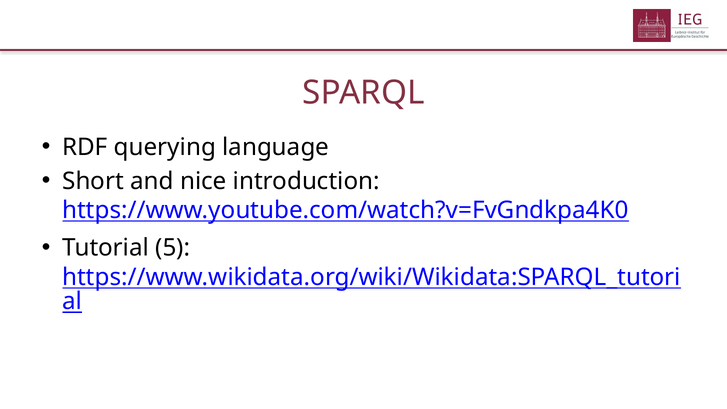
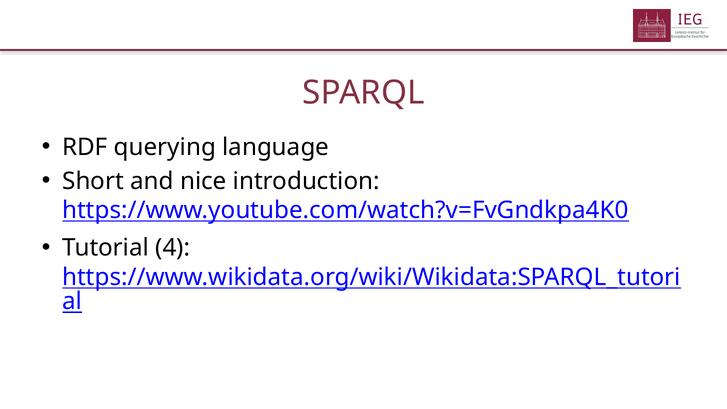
5: 5 -> 4 (173, 248)
